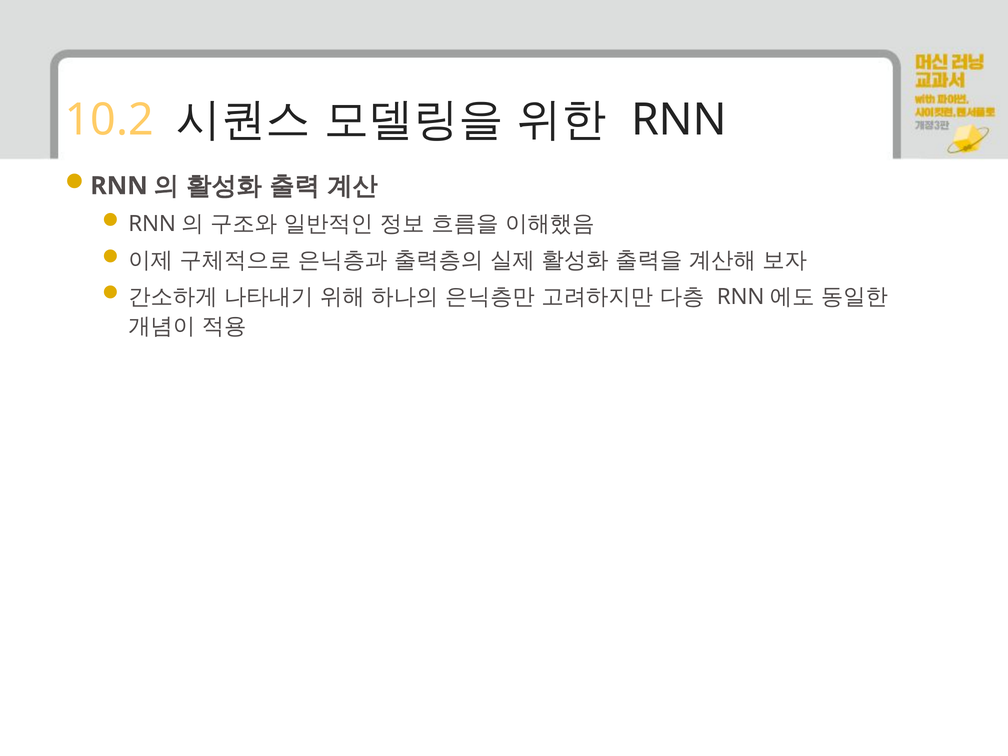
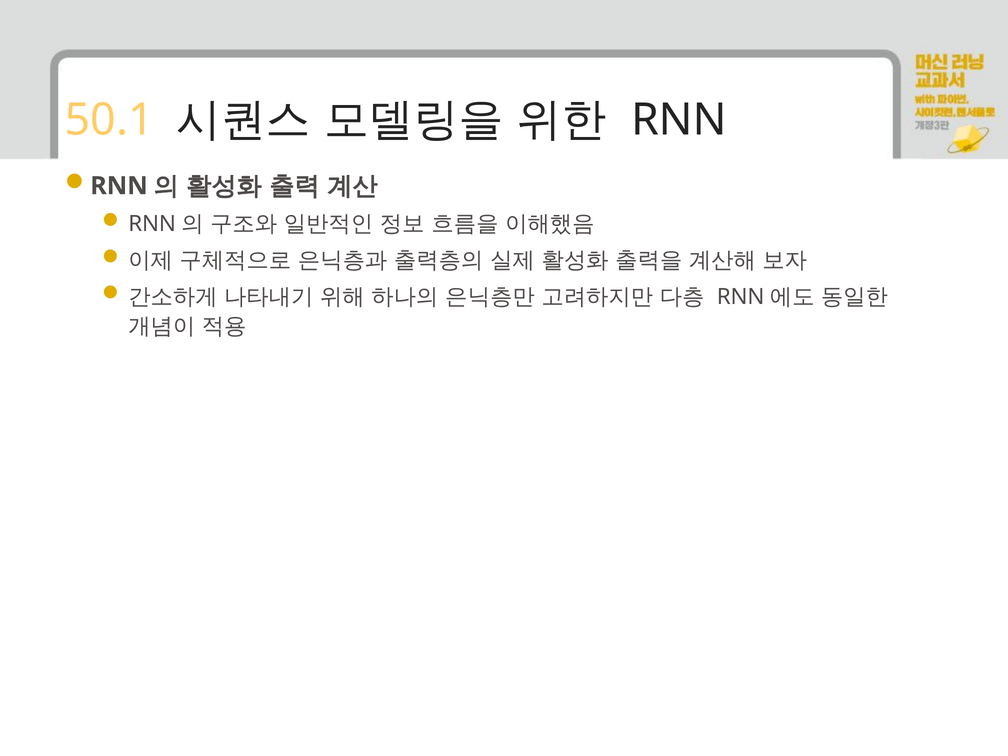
10.2: 10.2 -> 50.1 (109, 120)
